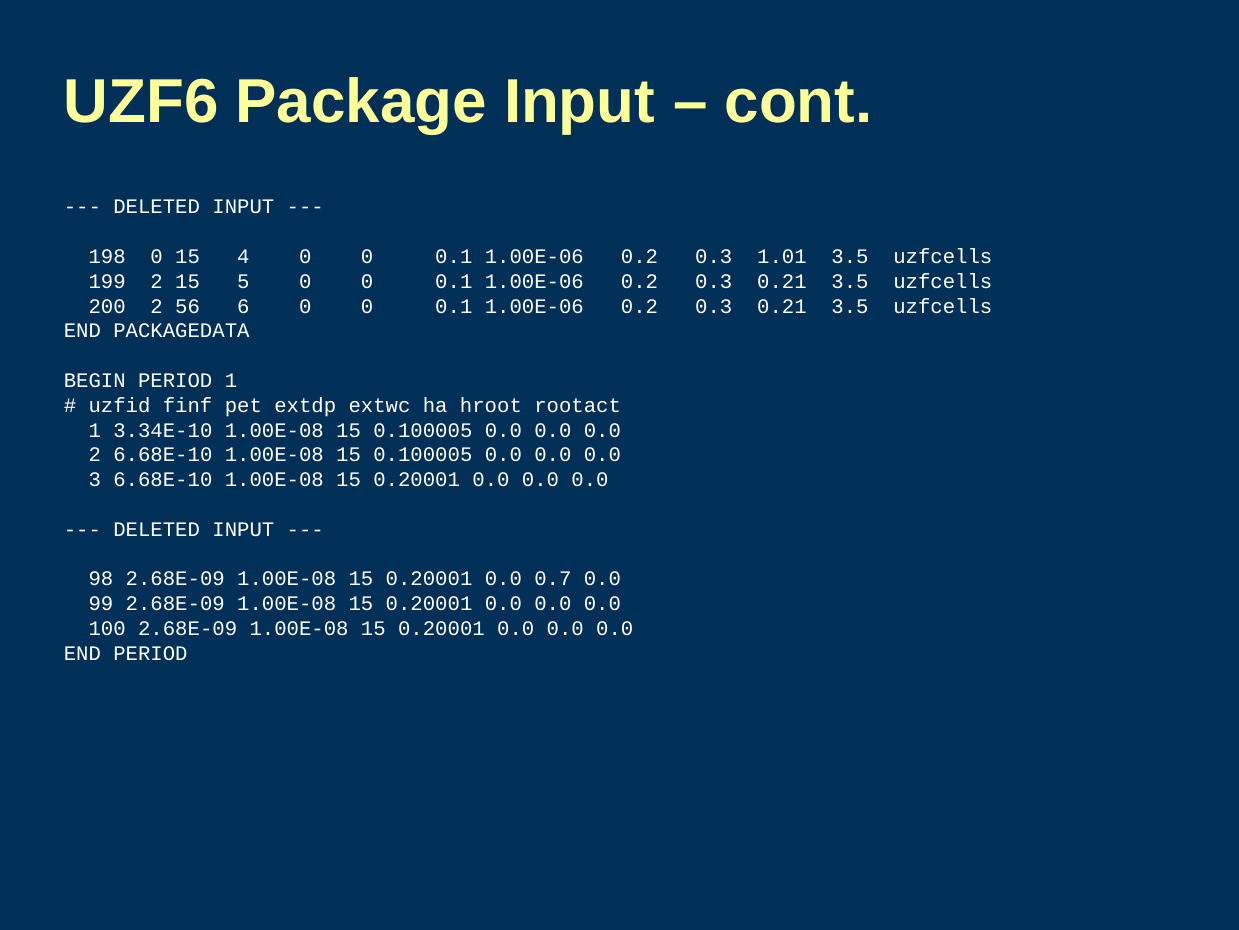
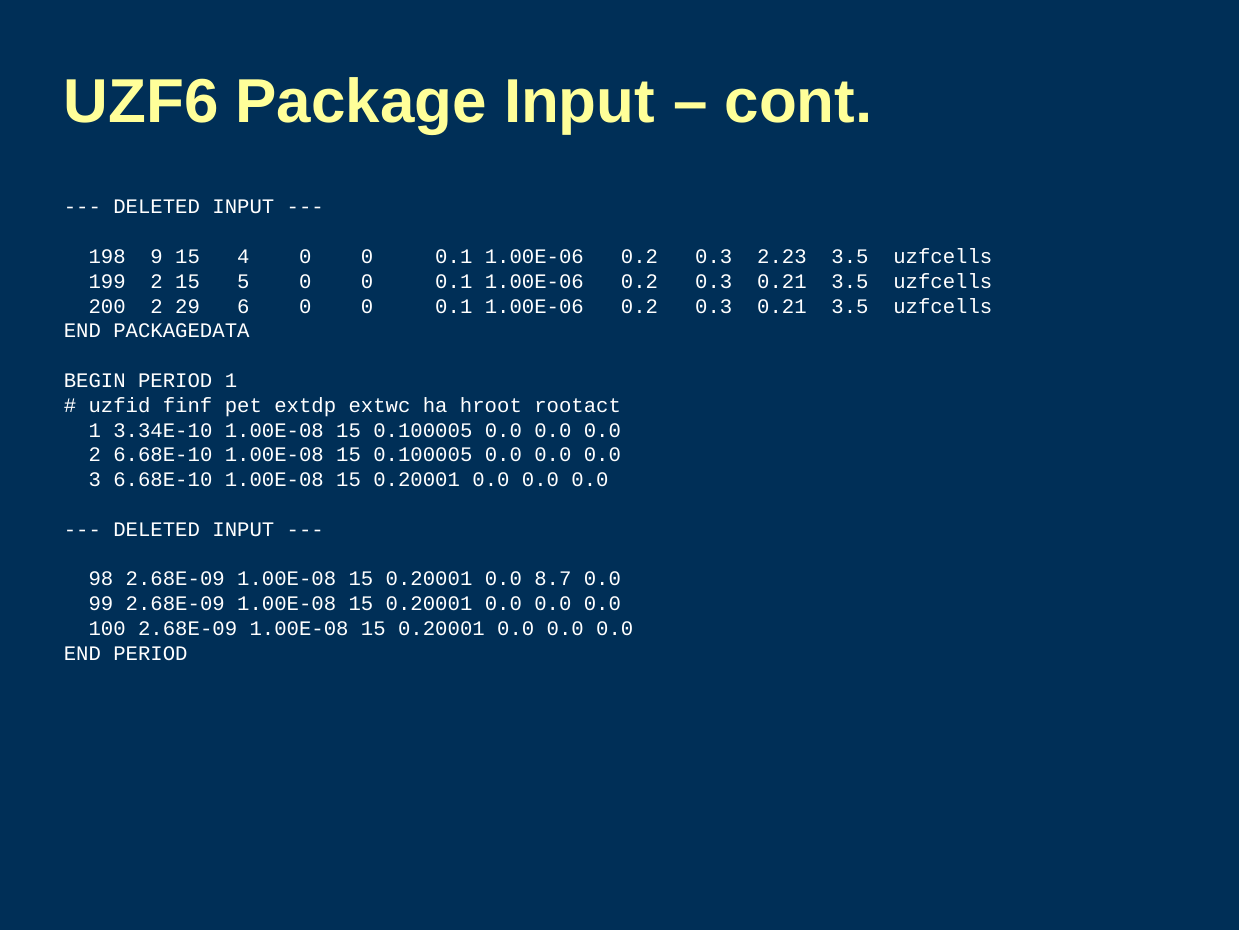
198 0: 0 -> 9 (157, 257)
1.01: 1.01 -> 2.23 (782, 257)
56: 56 -> 29 (188, 306)
0.7: 0.7 -> 8.7 (553, 579)
